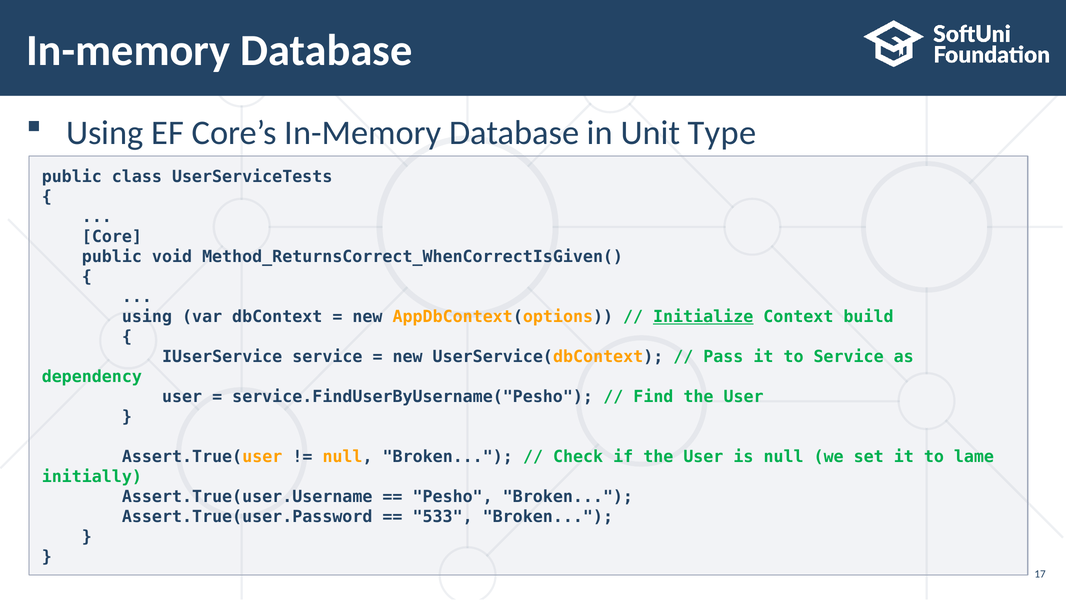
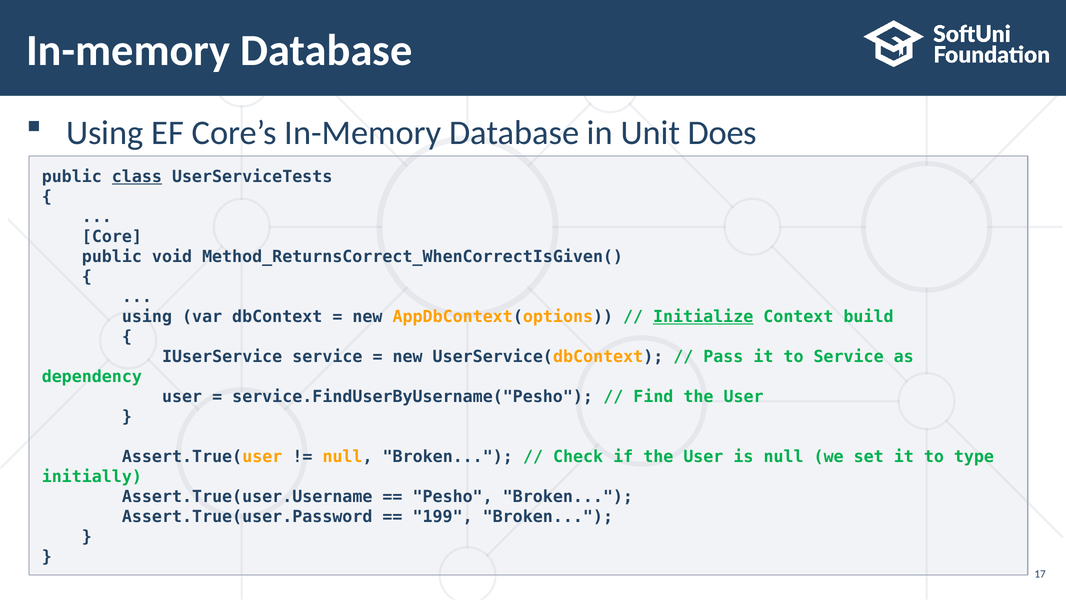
Type: Type -> Does (722, 133)
class underline: none -> present (137, 177)
lame: lame -> type (974, 457)
533: 533 -> 199 (443, 516)
